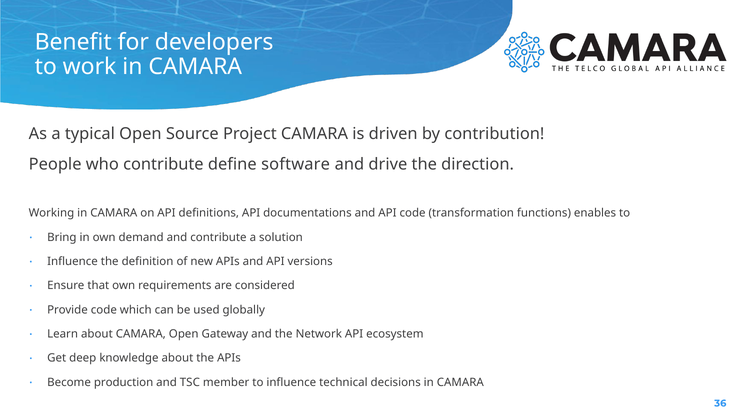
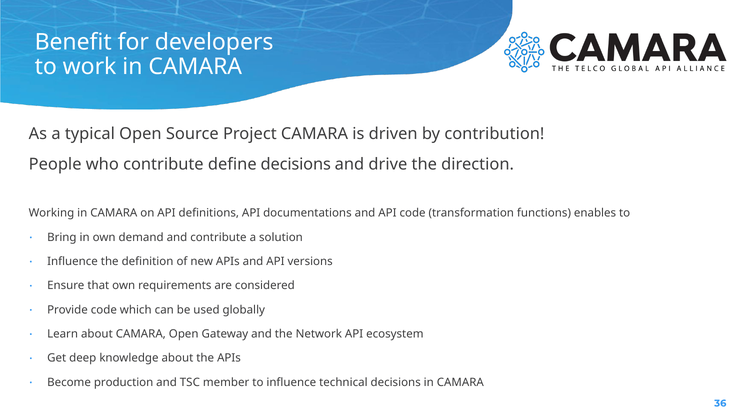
define software: software -> decisions (296, 164)
